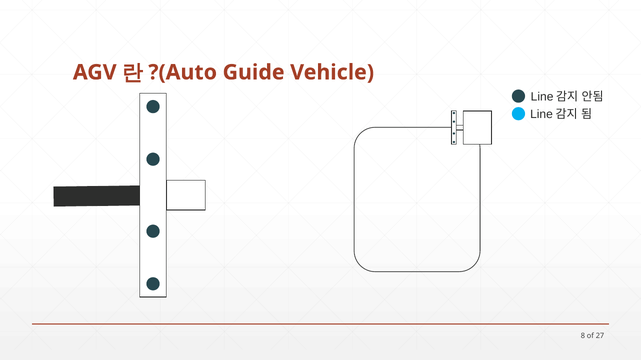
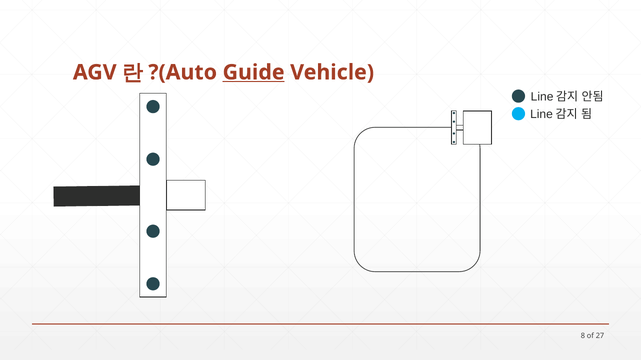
Guide underline: none -> present (254, 72)
